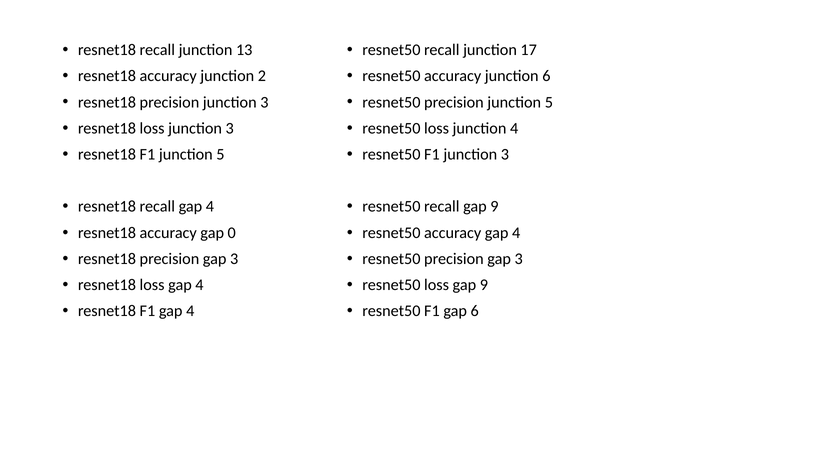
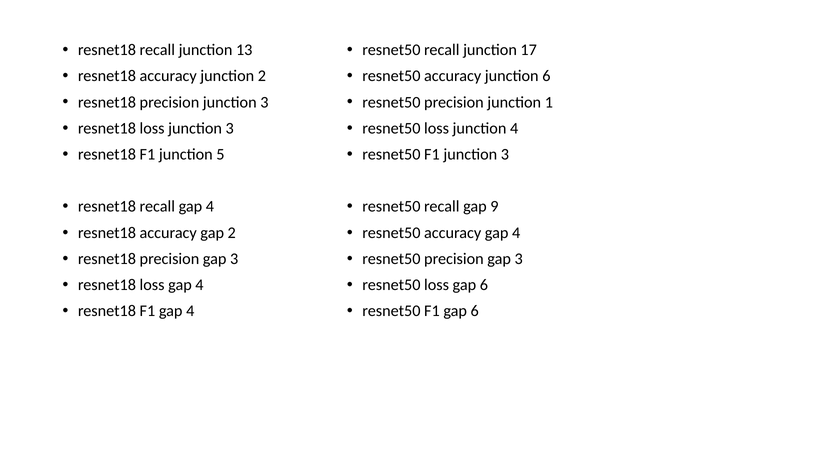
precision junction 5: 5 -> 1 (549, 102)
gap 0: 0 -> 2 (232, 232)
loss gap 9: 9 -> 6 (484, 284)
